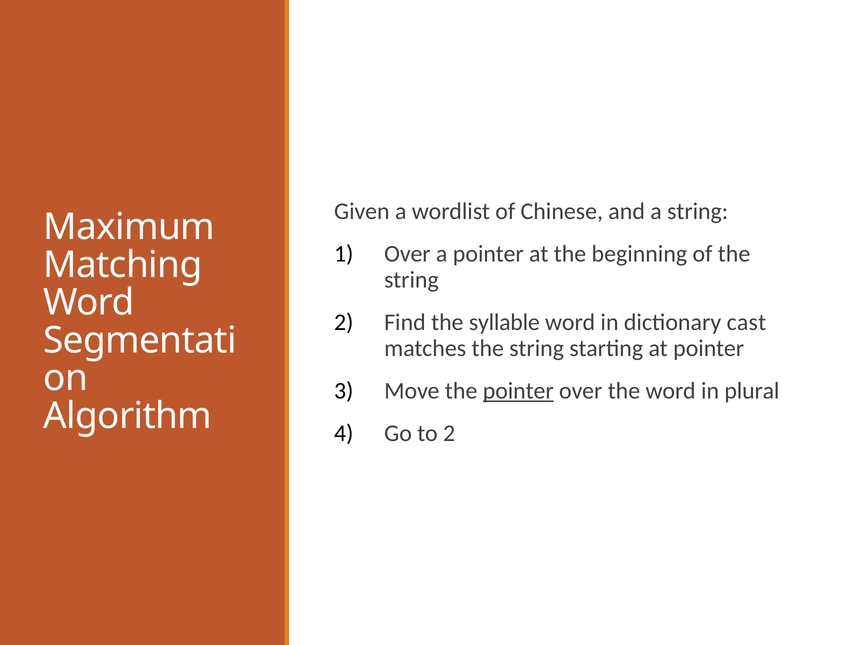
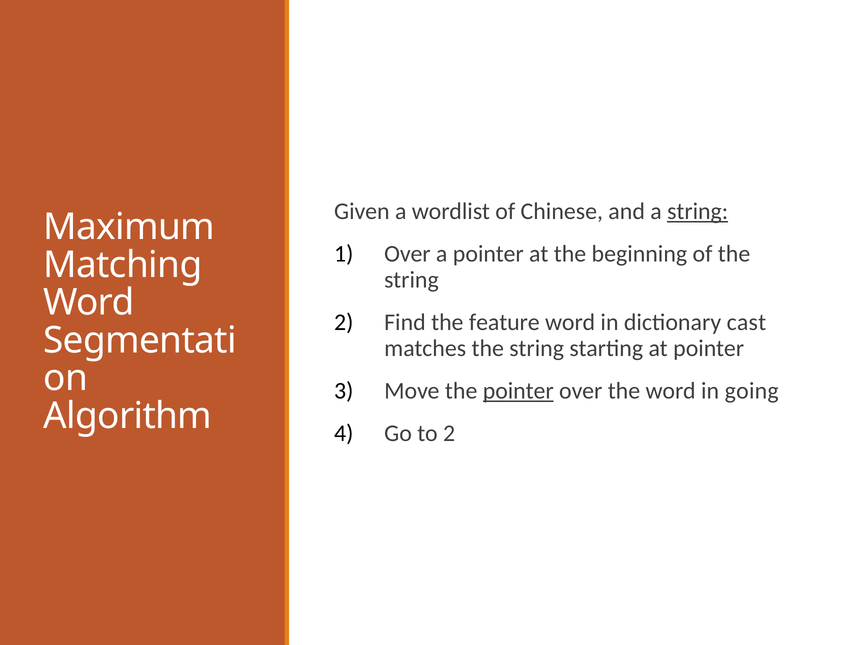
string underline: none -> present (698, 211)
syllable: syllable -> feature (504, 322)
plural: plural -> going (752, 390)
